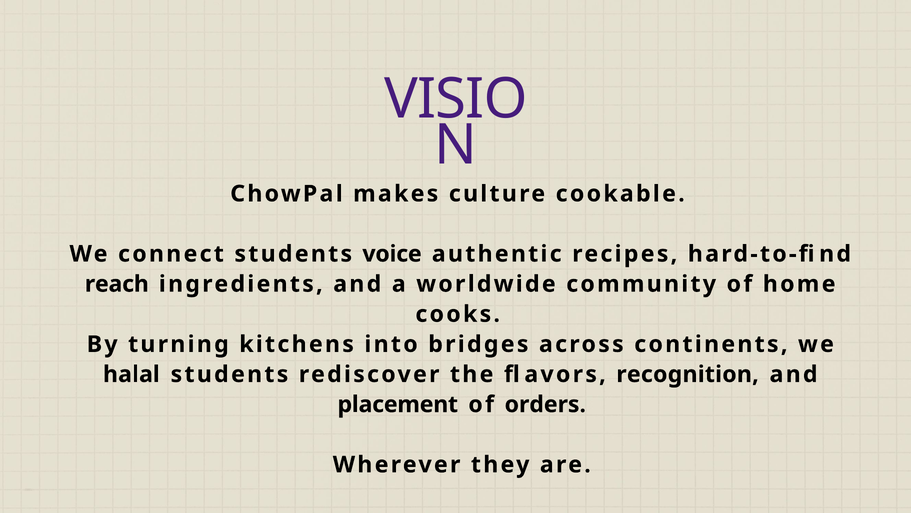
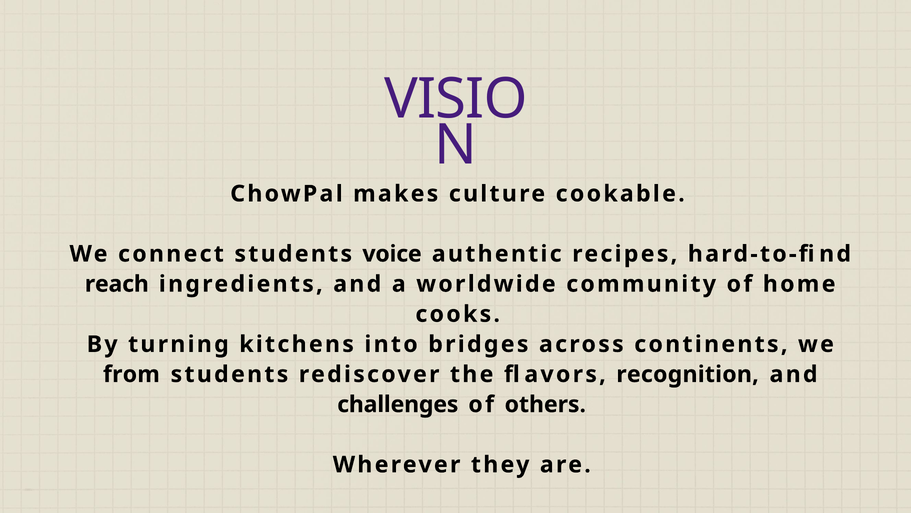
halal: halal -> from (131, 374)
placement: placement -> challenges (398, 404)
orders: orders -> others (545, 404)
